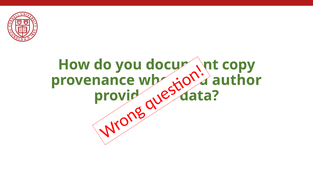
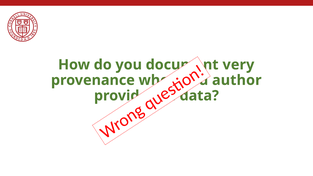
copy: copy -> very (238, 65)
